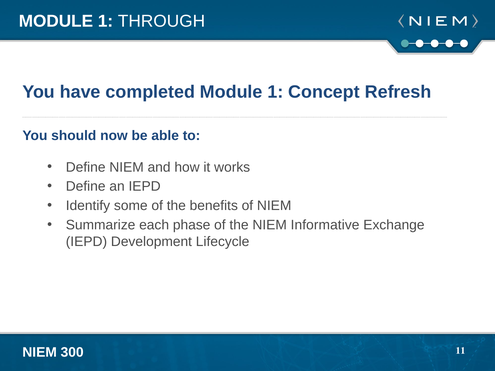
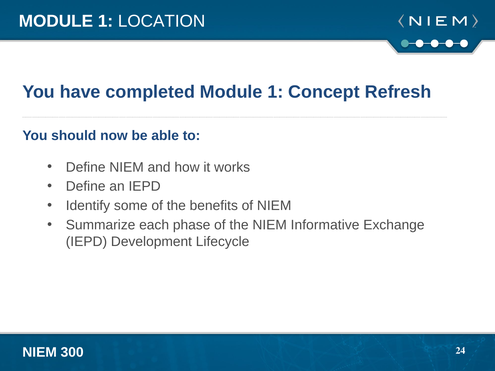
THROUGH: THROUGH -> LOCATION (162, 21)
11: 11 -> 24 (460, 351)
